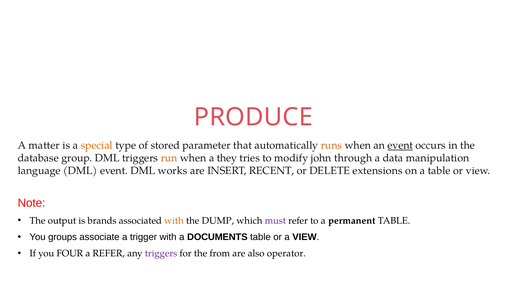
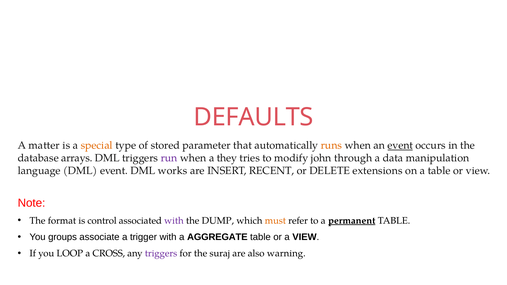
PRODUCE: PRODUCE -> DEFAULTS (254, 117)
group: group -> arrays (77, 158)
run colour: orange -> purple (169, 158)
output: output -> format (62, 221)
brands: brands -> control (102, 221)
with colour: orange -> purple (174, 221)
must colour: purple -> orange (275, 221)
permanent underline: none -> present (352, 221)
DOCUMENTS: DOCUMENTS -> AGGREGATE (217, 237)
FOUR: FOUR -> LOOP (70, 254)
a REFER: REFER -> CROSS (109, 254)
from: from -> suraj (220, 254)
operator: operator -> warning (286, 254)
